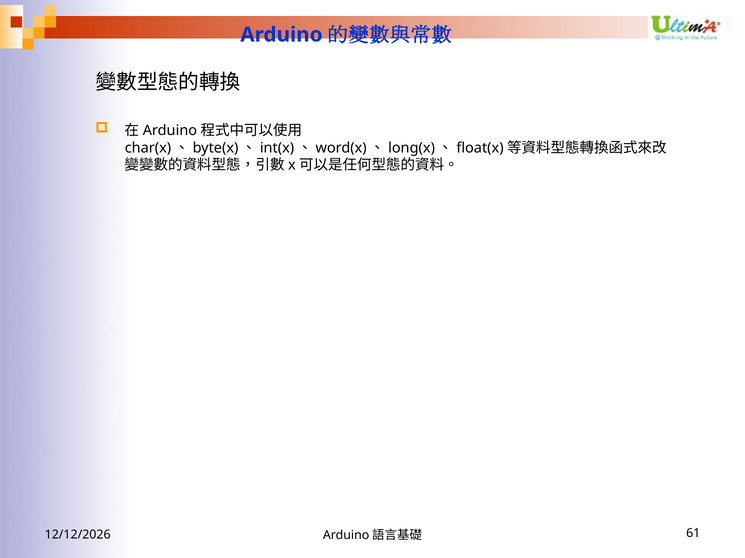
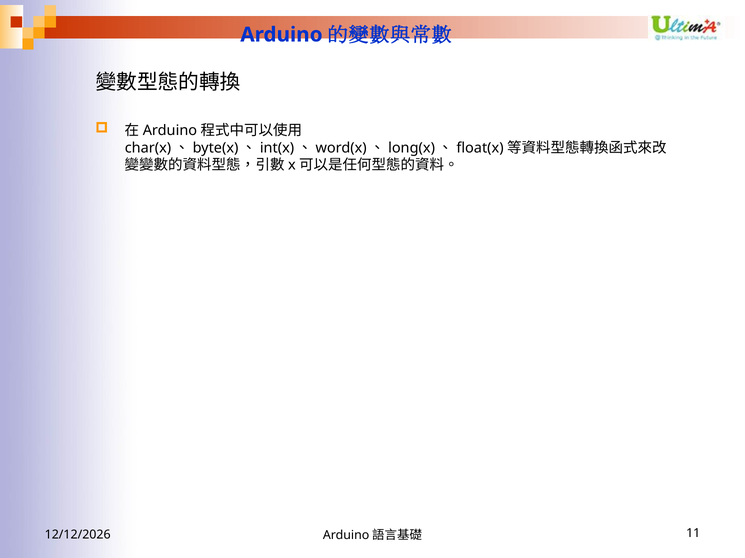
61: 61 -> 11 (693, 534)
